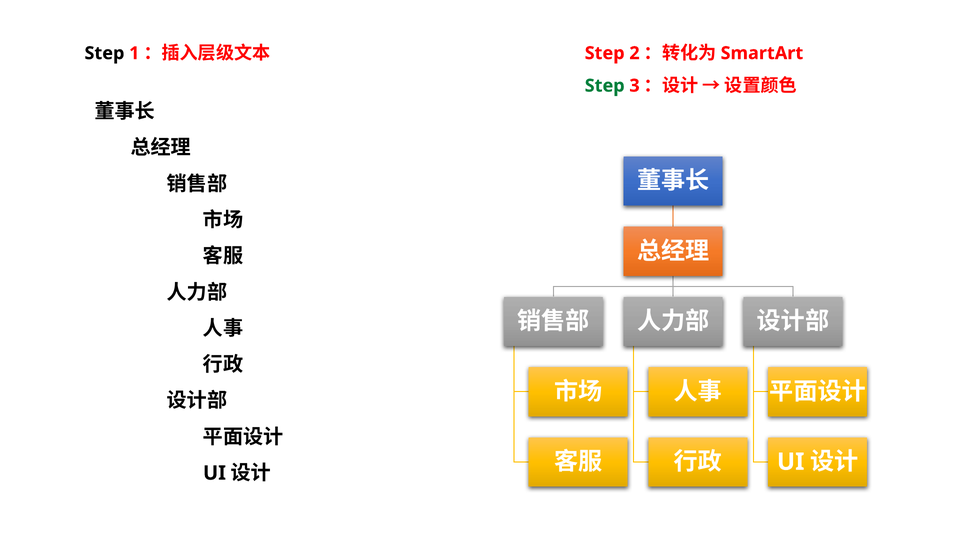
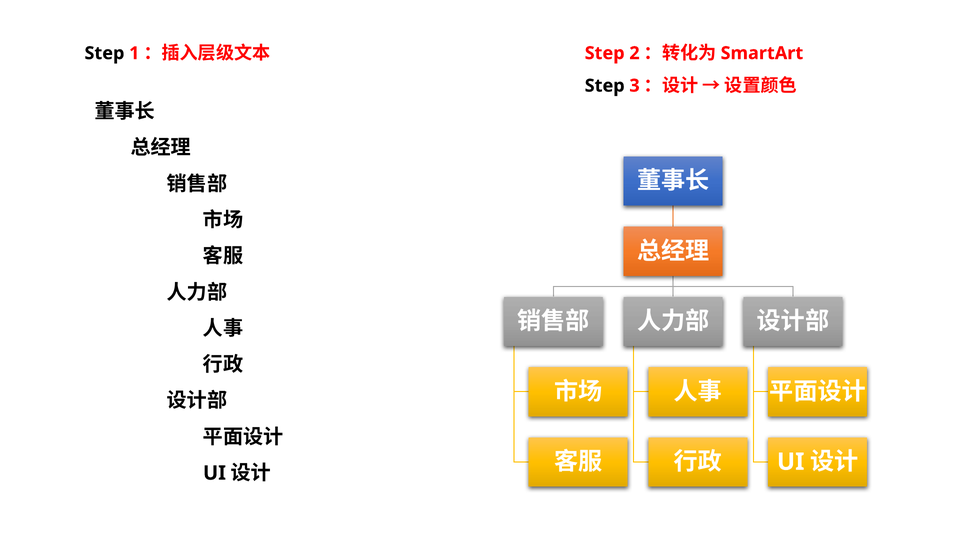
Step colour: green -> black (605, 86)
